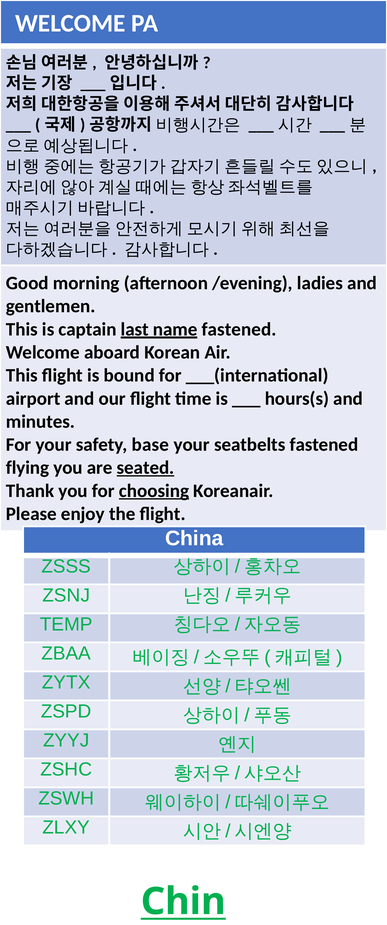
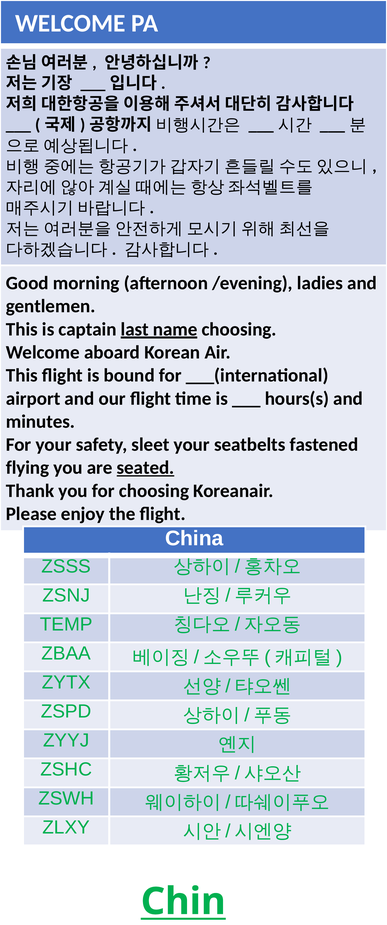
name fastened: fastened -> choosing (239, 330)
base: base -> sleet (150, 445)
choosing underline: present -> none (154, 491)
